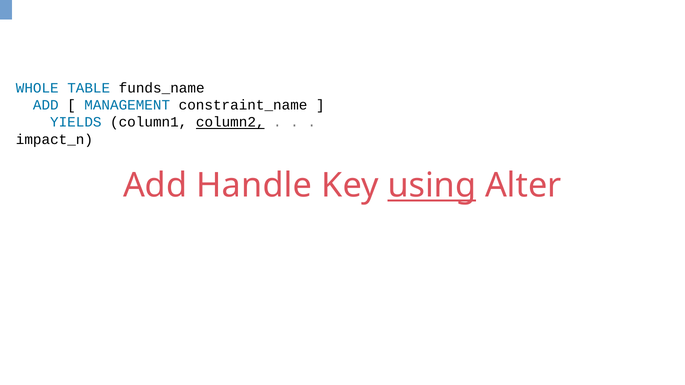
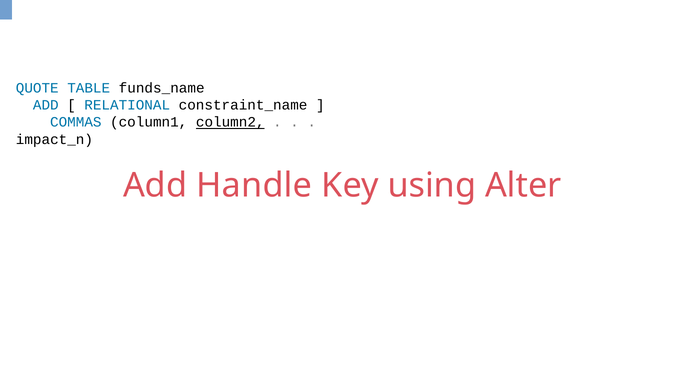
WHOLE: WHOLE -> QUOTE (37, 88)
MANAGEMENT: MANAGEMENT -> RELATIONAL (127, 105)
YIELDS: YIELDS -> COMMAS (76, 122)
using underline: present -> none (432, 186)
